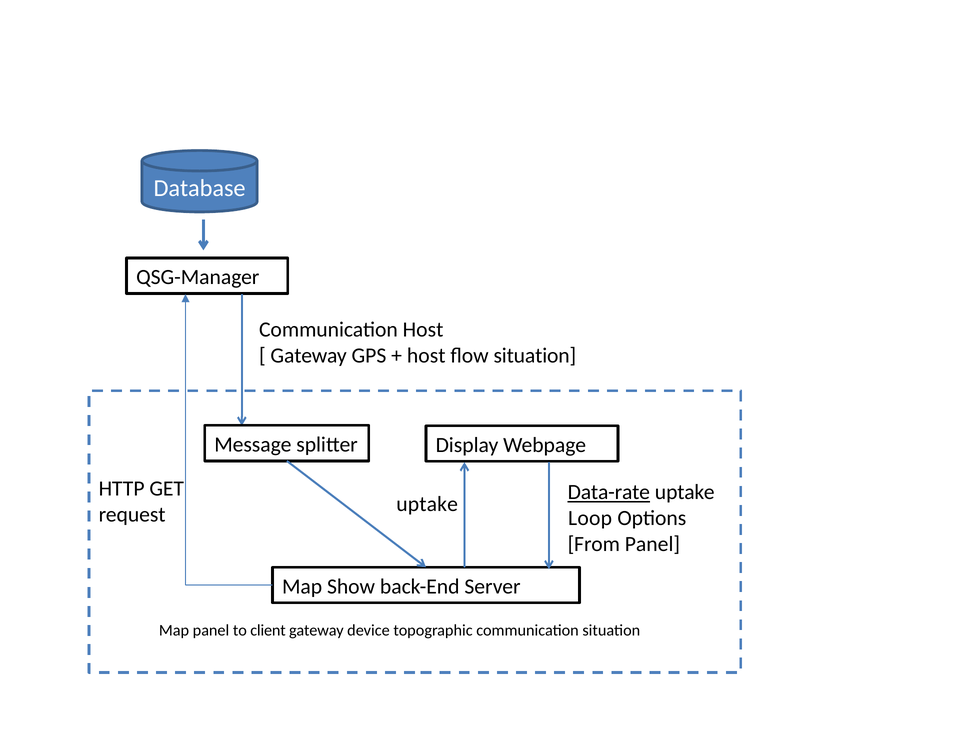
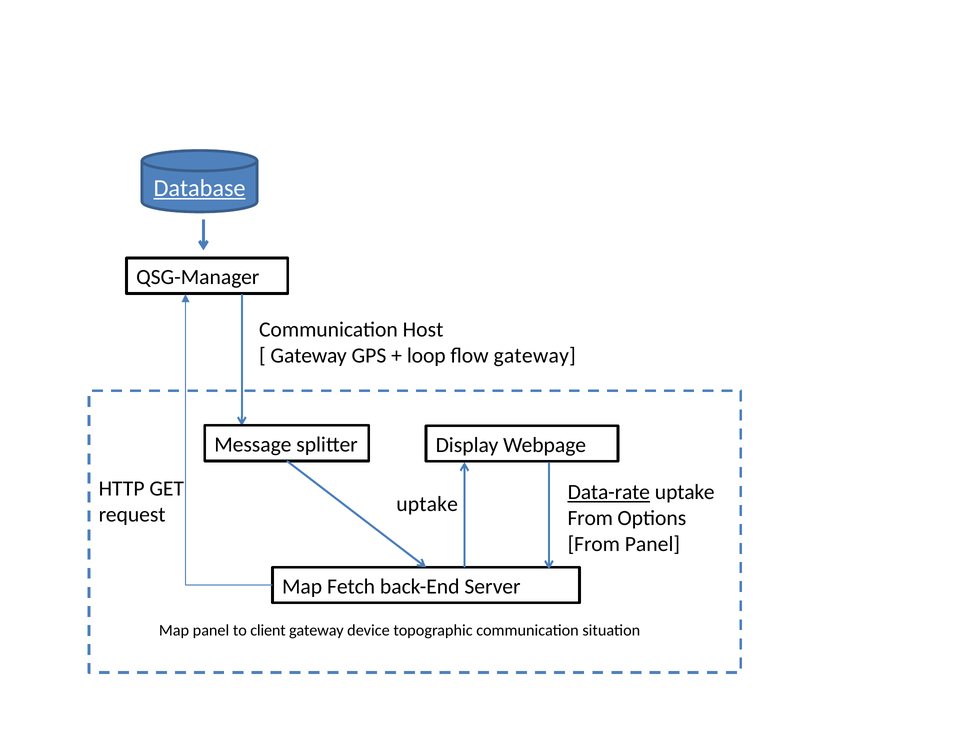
Database underline: none -> present (200, 188)
host: host -> loop (426, 356)
flow situation: situation -> gateway (535, 356)
Loop: Loop -> From (590, 518)
Show: Show -> Fetch (351, 587)
